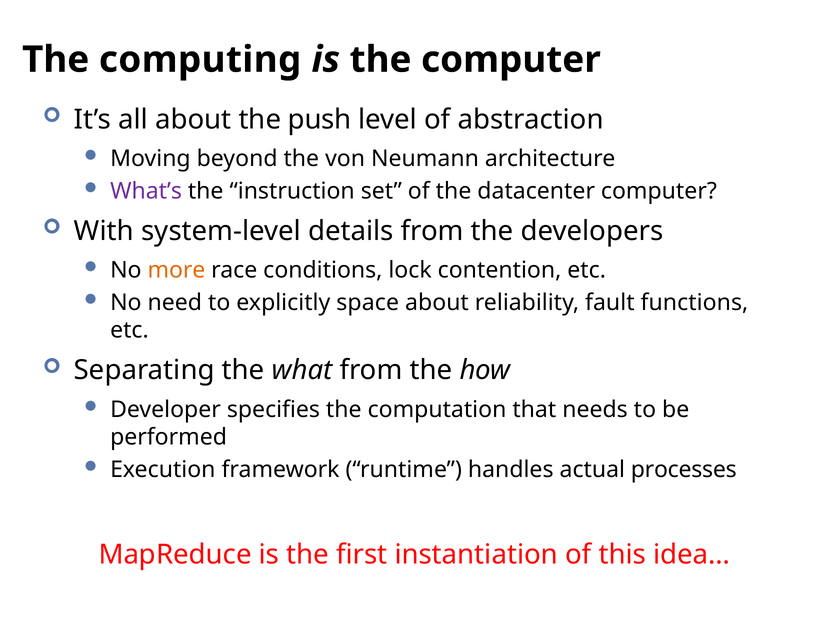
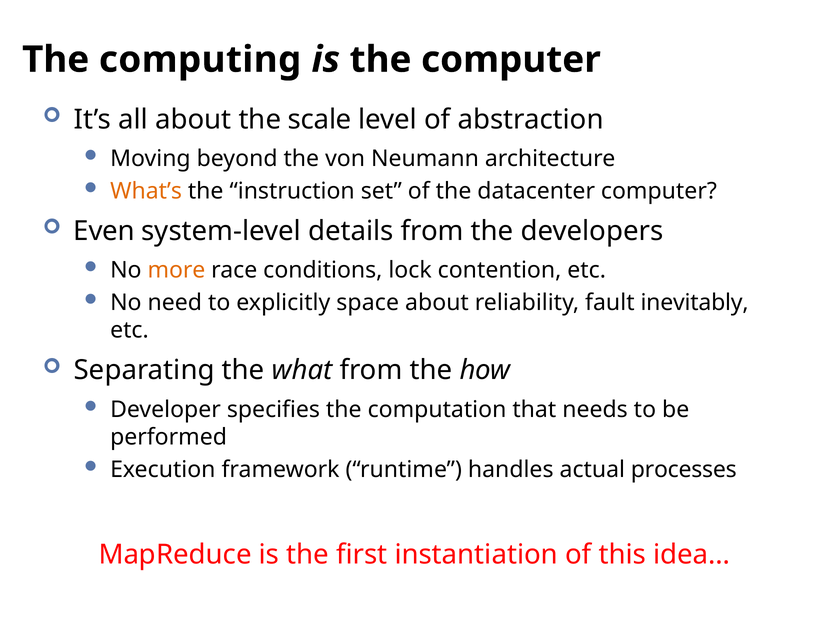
push: push -> scale (320, 119)
What’s colour: purple -> orange (146, 191)
With: With -> Even (104, 231)
functions: functions -> inevitably (695, 303)
